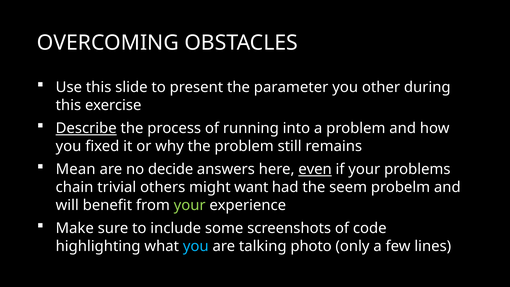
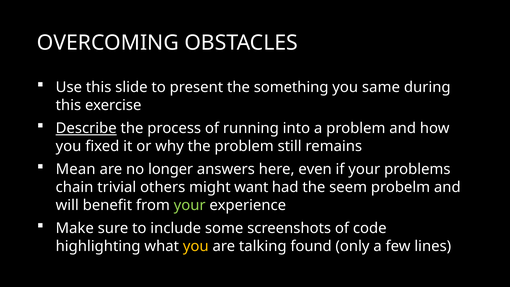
parameter: parameter -> something (291, 87)
other: other -> same (381, 87)
decide: decide -> longer (171, 169)
even underline: present -> none (315, 169)
you colour: light blue -> yellow (196, 246)
photo: photo -> found (311, 246)
